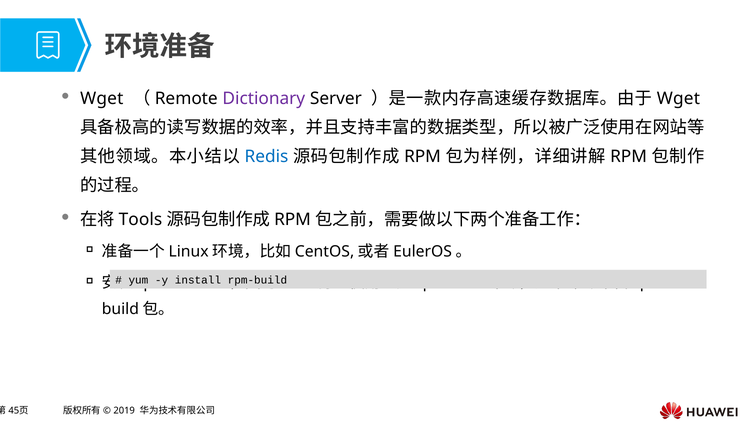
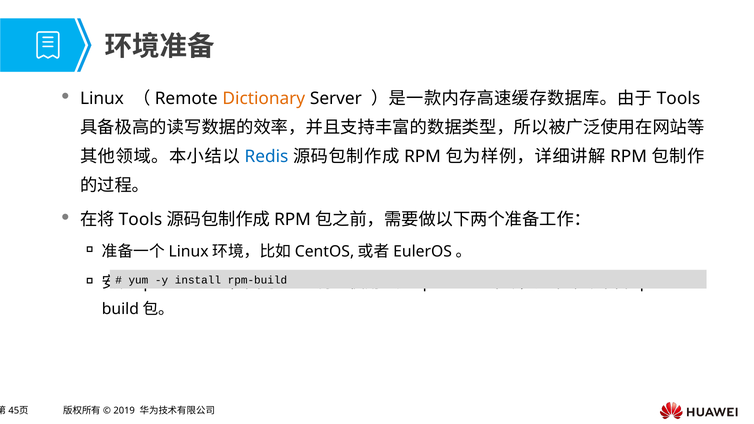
Wget: Wget -> Linux (102, 99)
Dictionary colour: purple -> orange (264, 99)
Wget: Wget -> Tools (678, 99)
